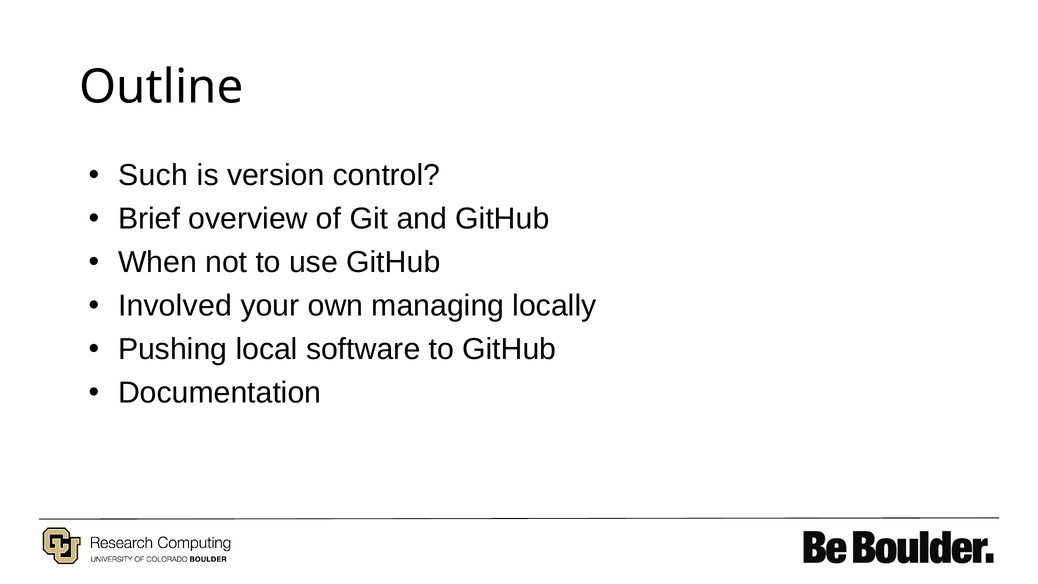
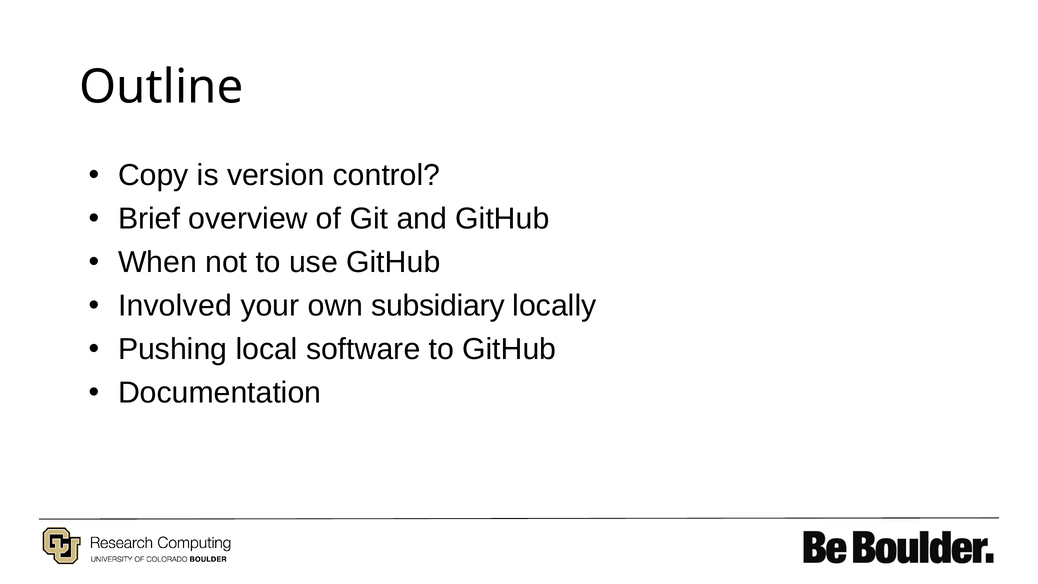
Such: Such -> Copy (153, 175)
managing: managing -> subsidiary (438, 306)
